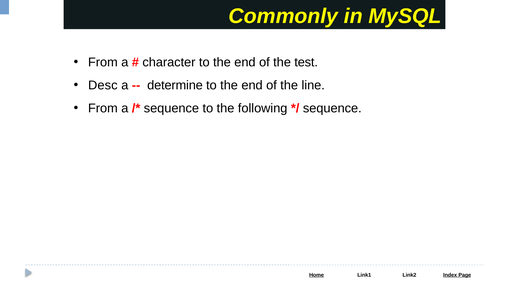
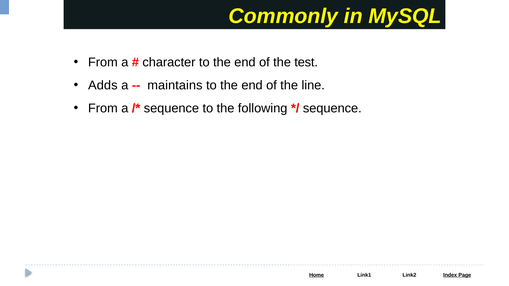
Desc: Desc -> Adds (103, 85)
determine: determine -> maintains (175, 85)
